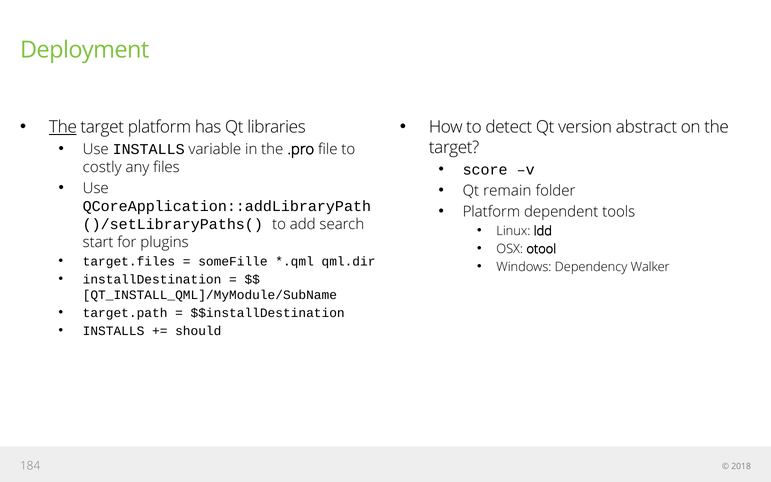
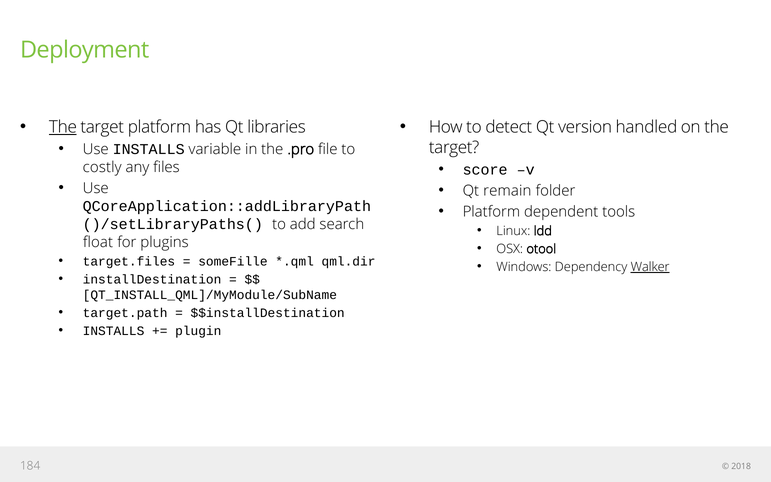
abstract: abstract -> handled (646, 127)
start: start -> float (98, 242)
Walker underline: none -> present (650, 267)
should: should -> plugin (198, 331)
